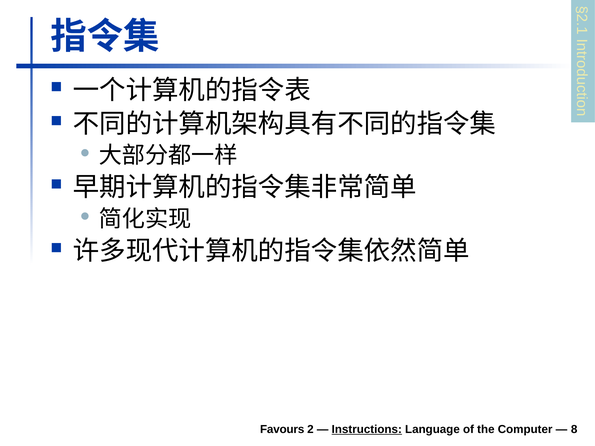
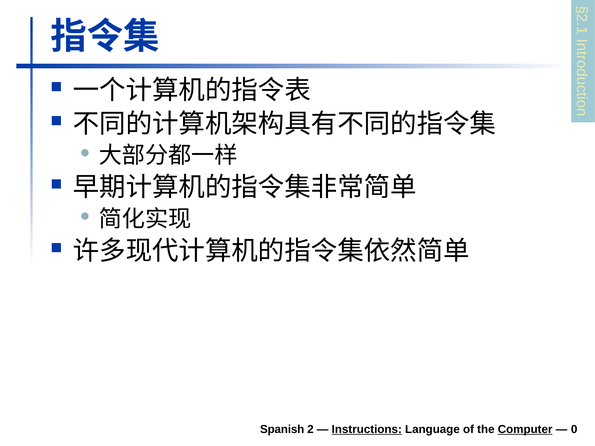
Favours: Favours -> Spanish (282, 429)
Computer underline: none -> present (525, 429)
8: 8 -> 0 (574, 429)
